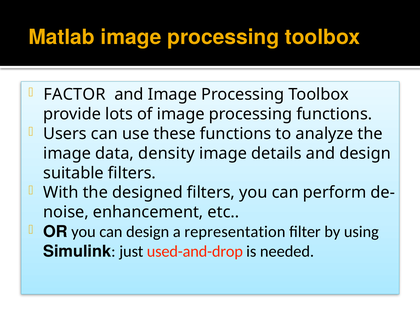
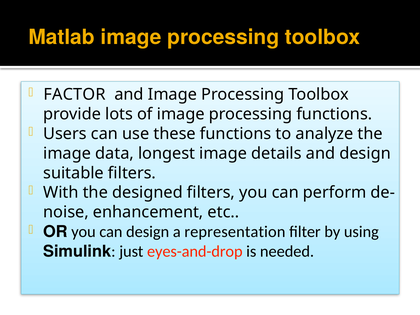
density: density -> longest (167, 153)
used-and-drop: used-and-drop -> eyes-and-drop (195, 251)
